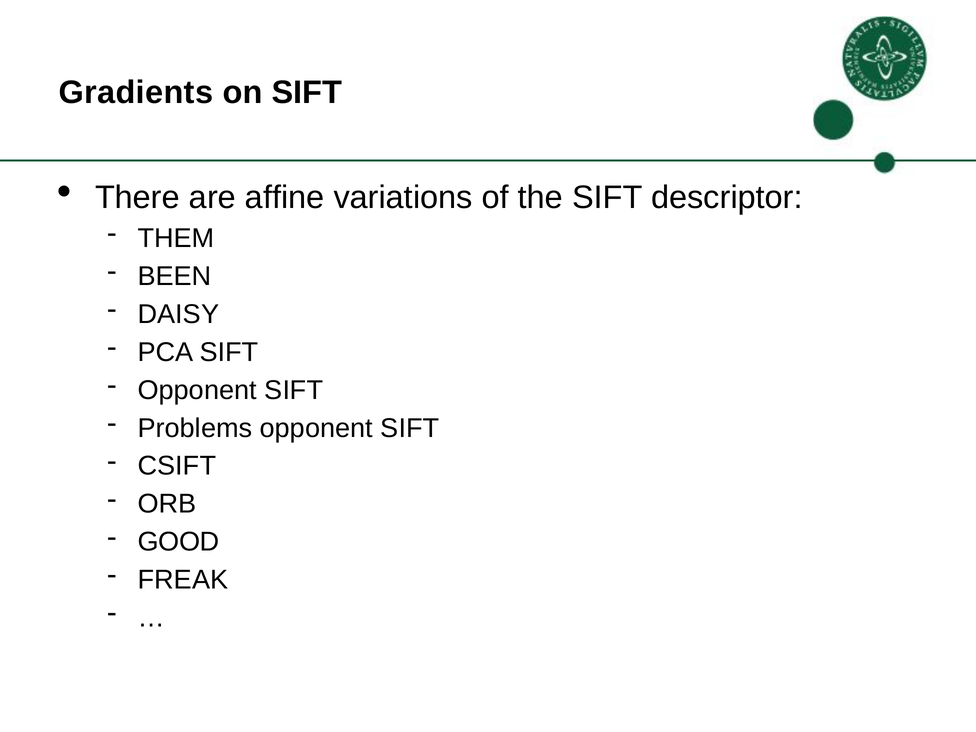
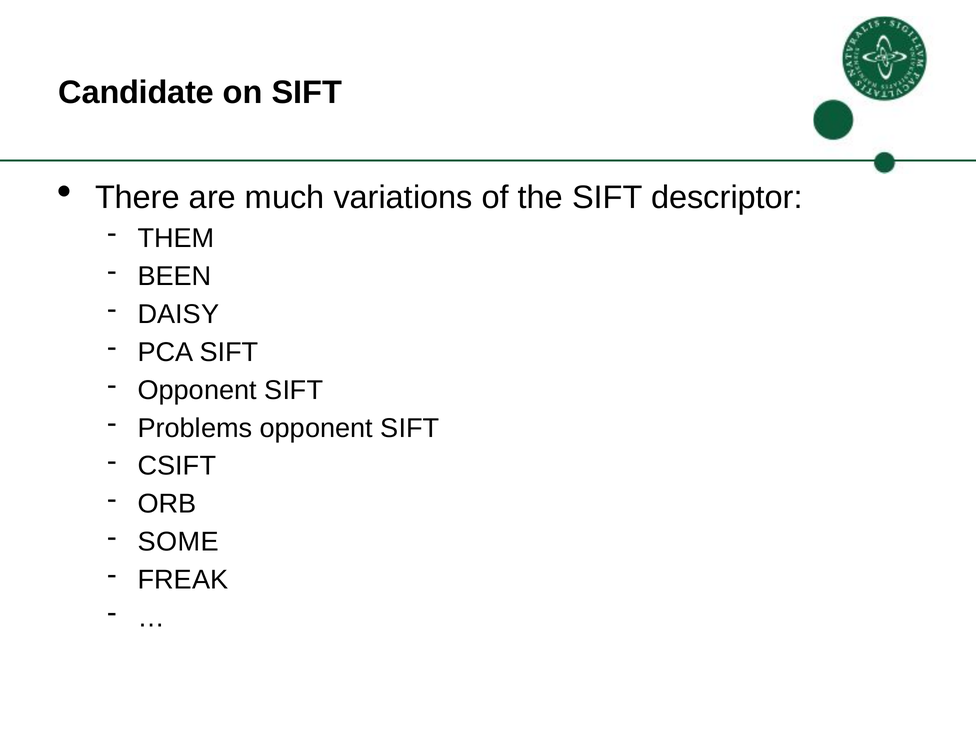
Gradients: Gradients -> Candidate (136, 93)
affine: affine -> much (285, 197)
GOOD: GOOD -> SOME (178, 542)
